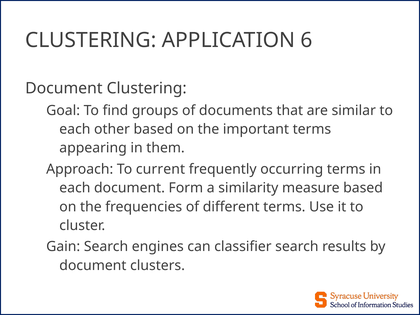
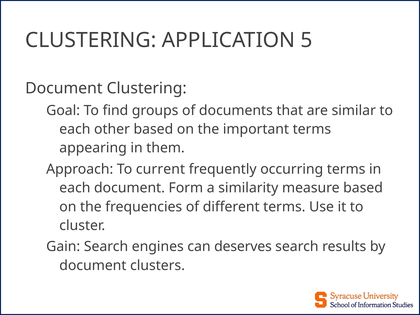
6: 6 -> 5 (307, 40)
classifier: classifier -> deserves (243, 247)
